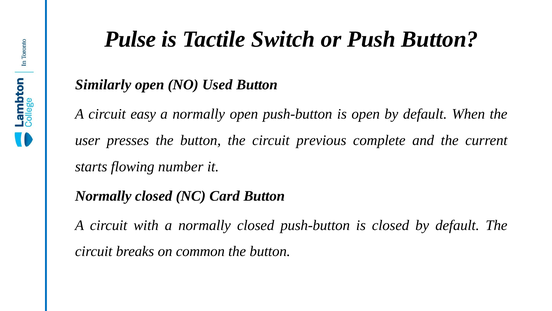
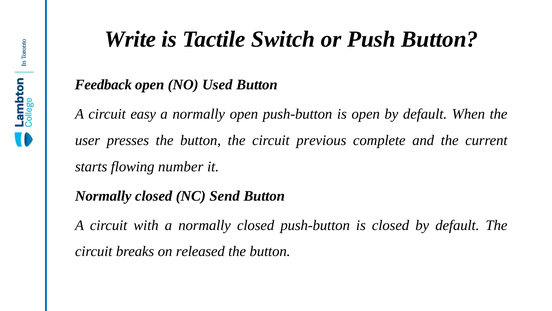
Pulse: Pulse -> Write (130, 39)
Similarly: Similarly -> Feedback (103, 85)
Card: Card -> Send (225, 196)
common: common -> released (200, 251)
